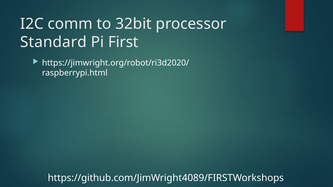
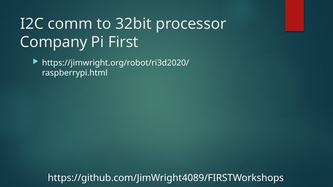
Standard: Standard -> Company (54, 42)
